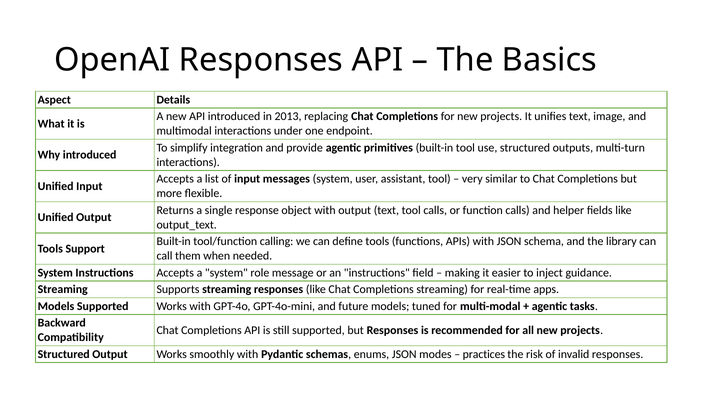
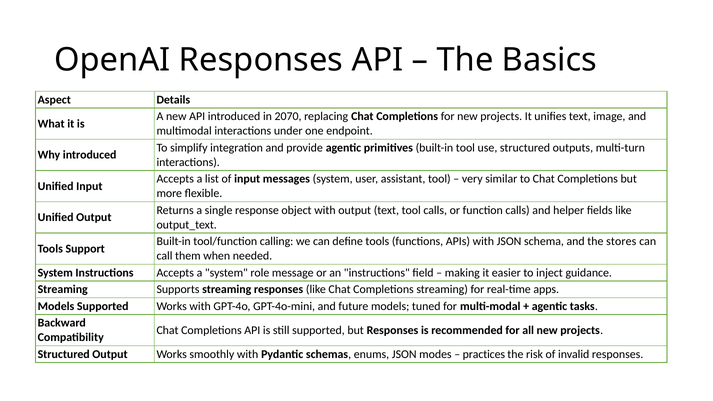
2013: 2013 -> 2070 (288, 116)
library: library -> stores (621, 242)
